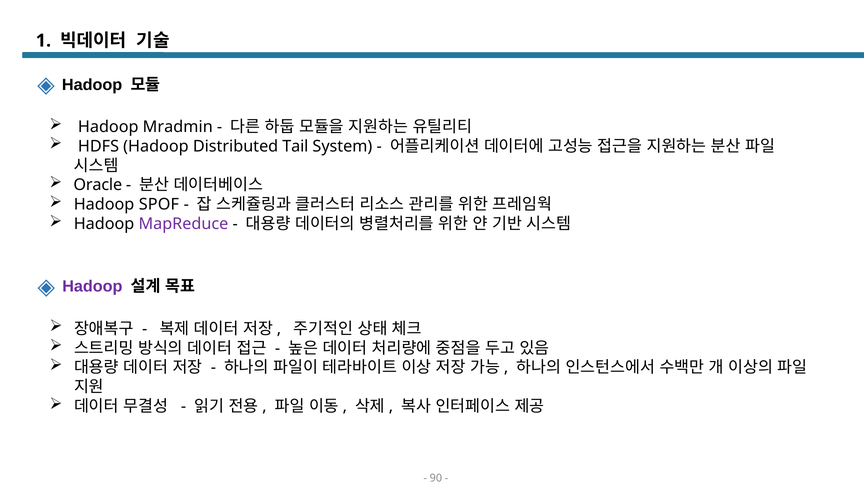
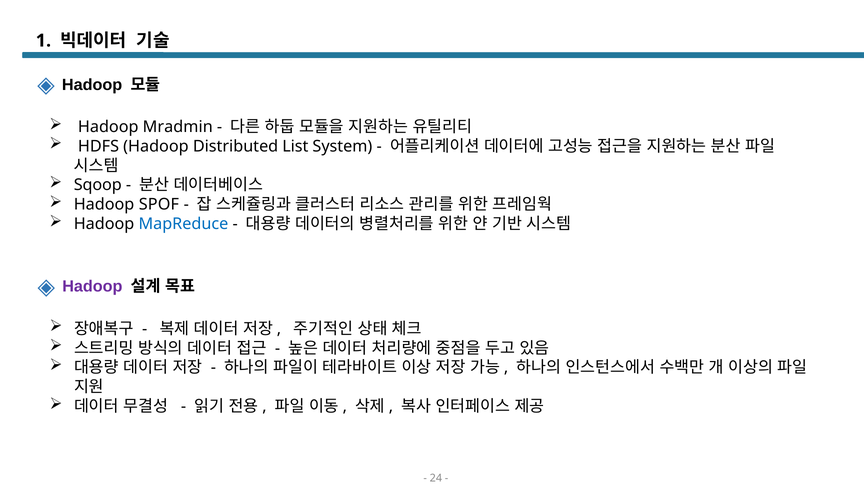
Tail: Tail -> List (295, 146)
Oracle: Oracle -> Sqoop (98, 185)
MapReduce colour: purple -> blue (183, 224)
90: 90 -> 24 (436, 478)
